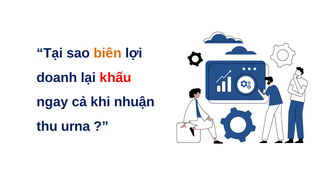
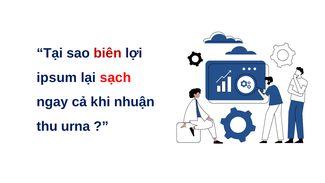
biên colour: orange -> red (108, 53)
doanh: doanh -> ipsum (57, 77)
khấu: khấu -> sạch (115, 77)
